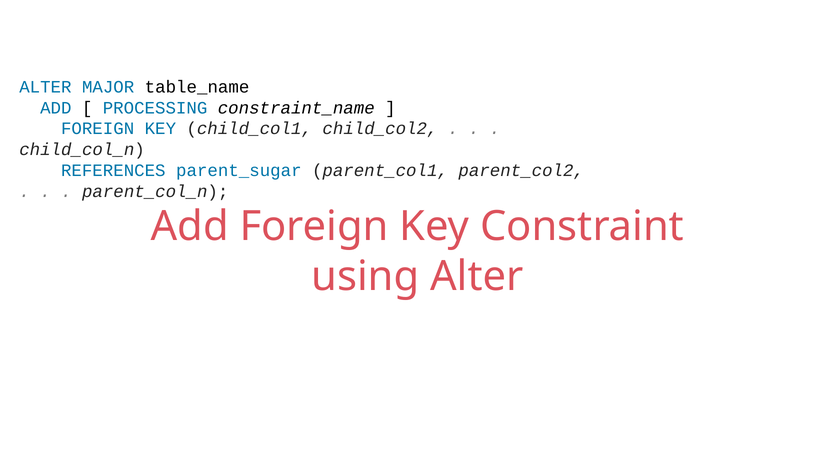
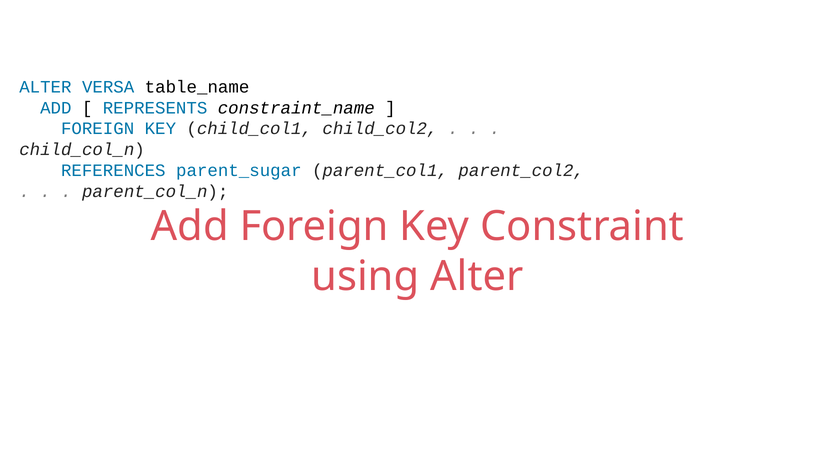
MAJOR: MAJOR -> VERSA (108, 87)
PROCESSING: PROCESSING -> REPRESENTS (155, 108)
